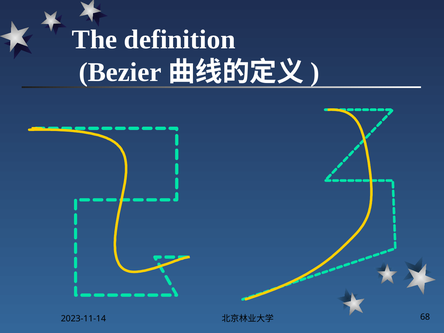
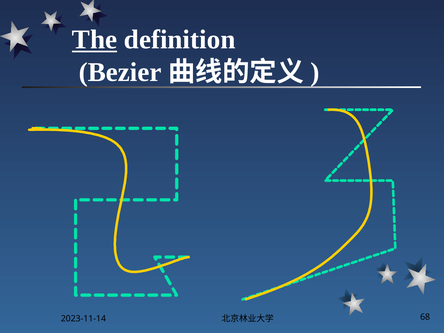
The underline: none -> present (95, 40)
